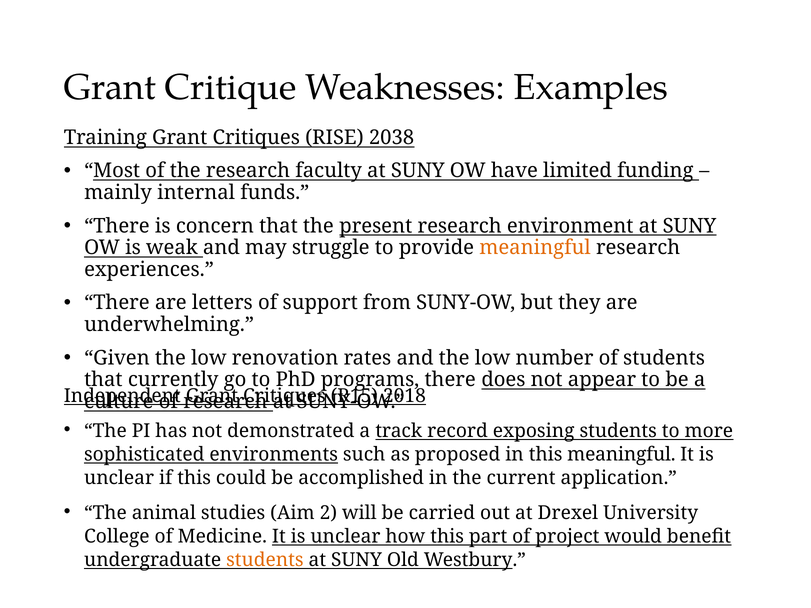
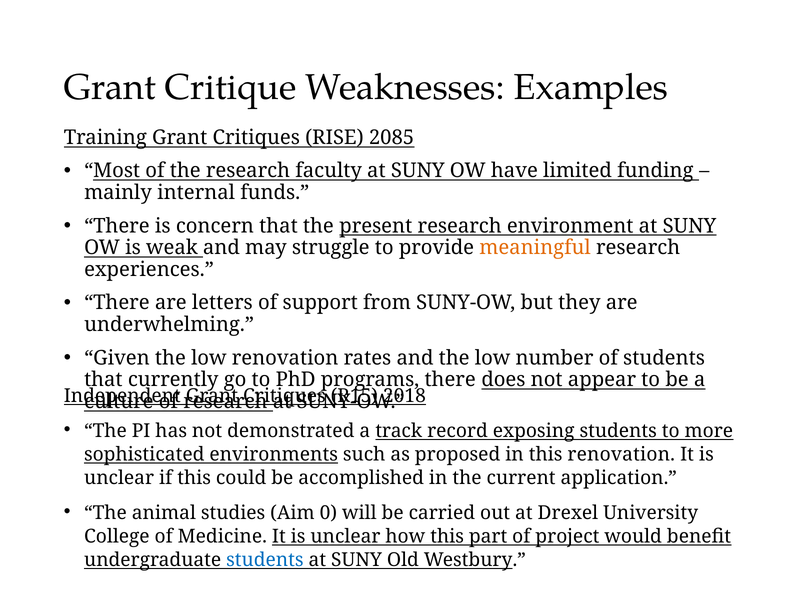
2038: 2038 -> 2085 (392, 138)
this meaningful: meaningful -> renovation (621, 455)
2: 2 -> 0 (328, 513)
students colour: orange -> blue (265, 560)
